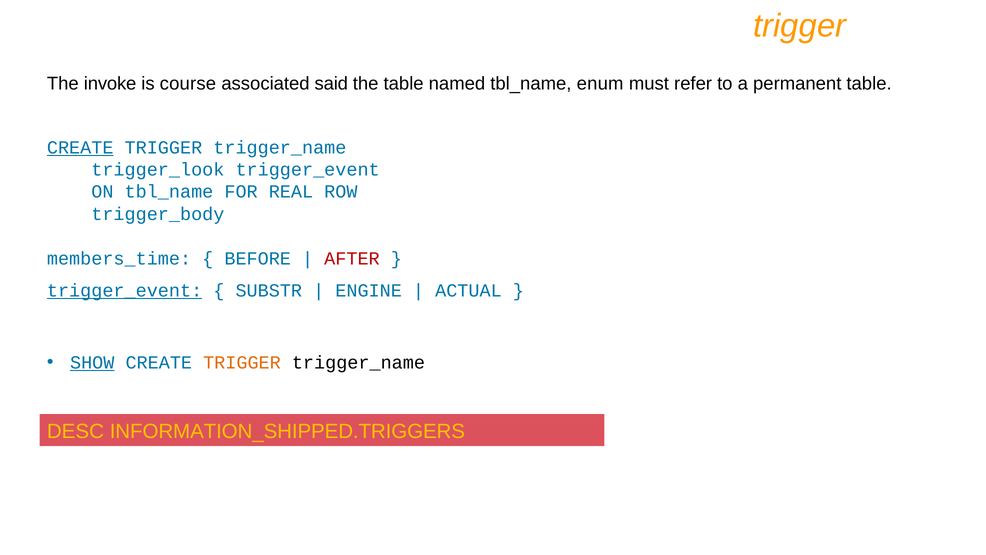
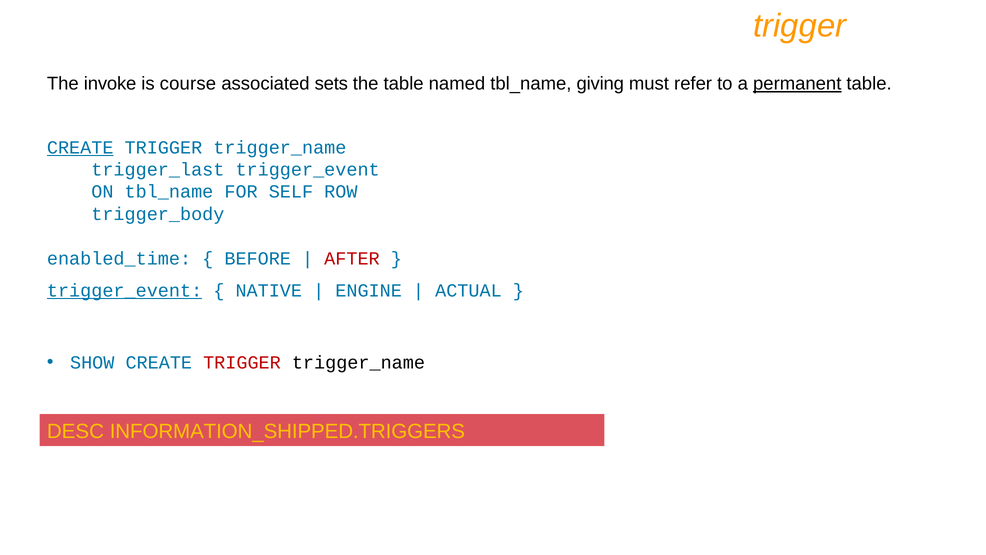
said: said -> sets (331, 84)
enum: enum -> giving (600, 84)
permanent underline: none -> present (797, 84)
trigger_look: trigger_look -> trigger_last (158, 170)
REAL: REAL -> SELF (291, 192)
members_time: members_time -> enabled_time (119, 258)
SUBSTR: SUBSTR -> NATIVE (269, 290)
SHOW underline: present -> none (92, 362)
TRIGGER colour: orange -> red (242, 362)
